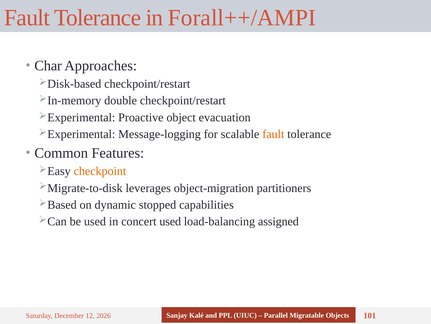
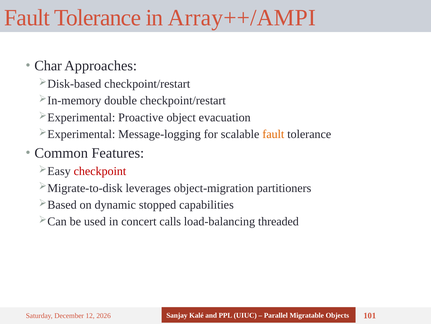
Forall++/AMPI: Forall++/AMPI -> Array++/AMPI (242, 18)
checkpoint colour: orange -> red (100, 171)
concert used: used -> calls (170, 221)
assigned: assigned -> threaded (278, 221)
